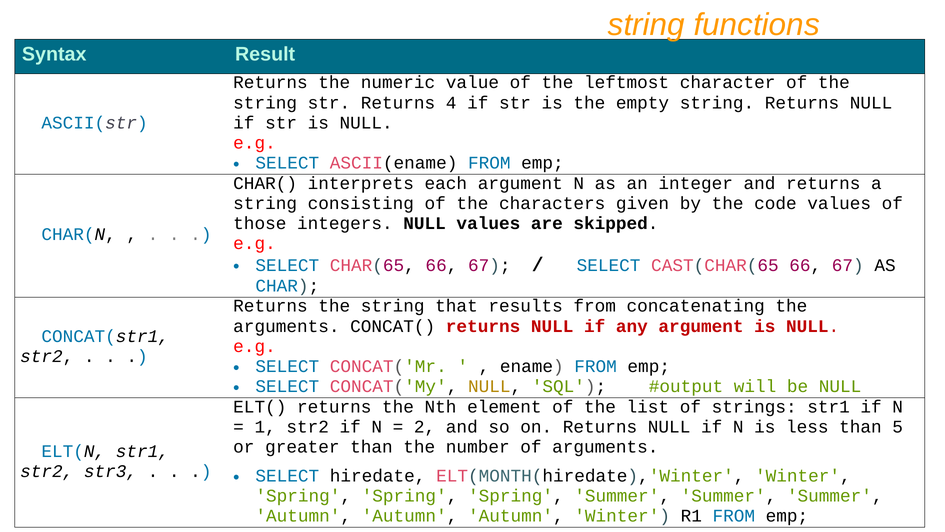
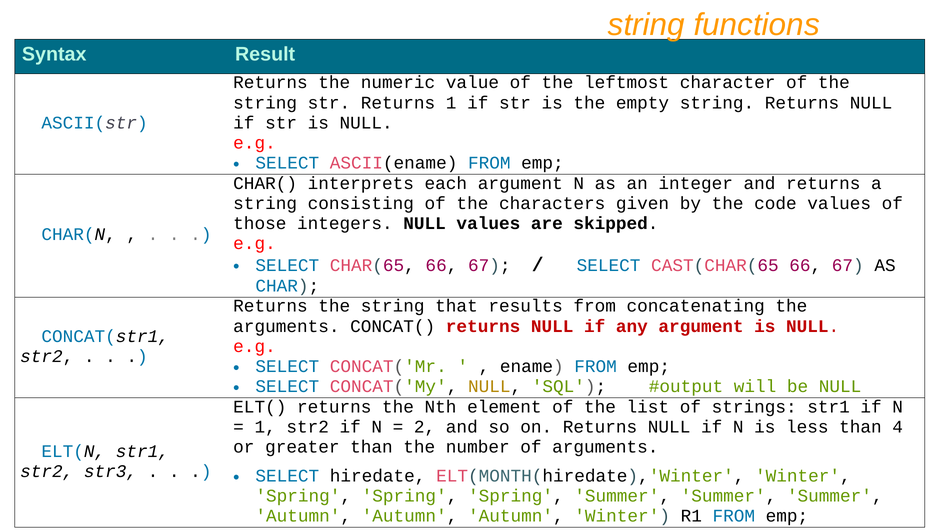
Returns 4: 4 -> 1 (451, 103)
5: 5 -> 4 (898, 426)
